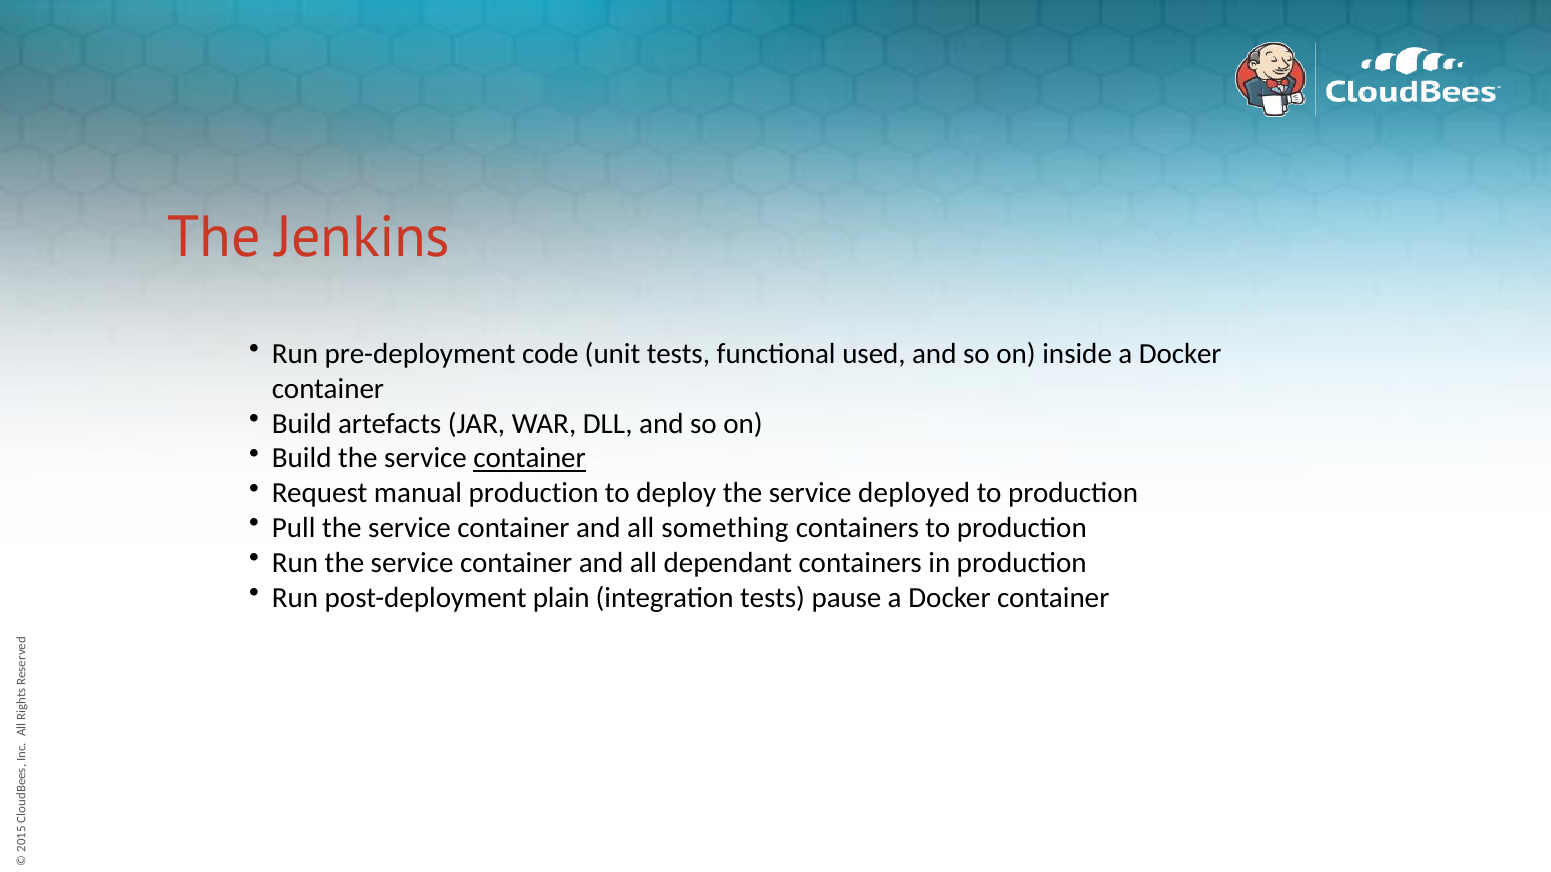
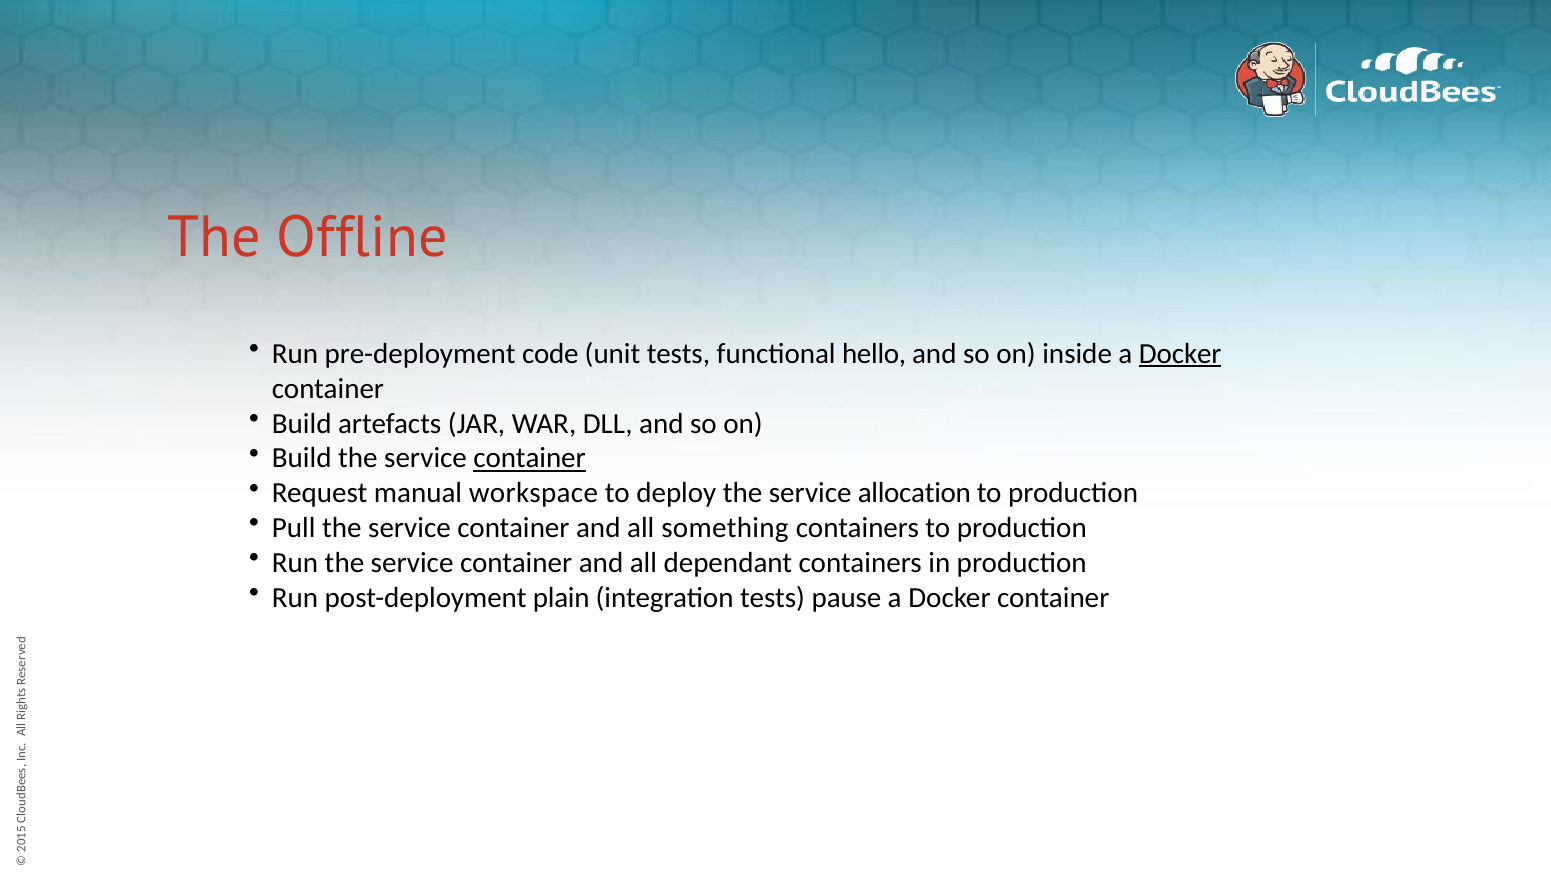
Jenkins: Jenkins -> Offline (362, 237)
used: used -> hello (874, 354)
Docker underline: none -> present (1180, 354)
manual production: production -> workspace (533, 493)
deployed: deployed -> allocation (914, 493)
